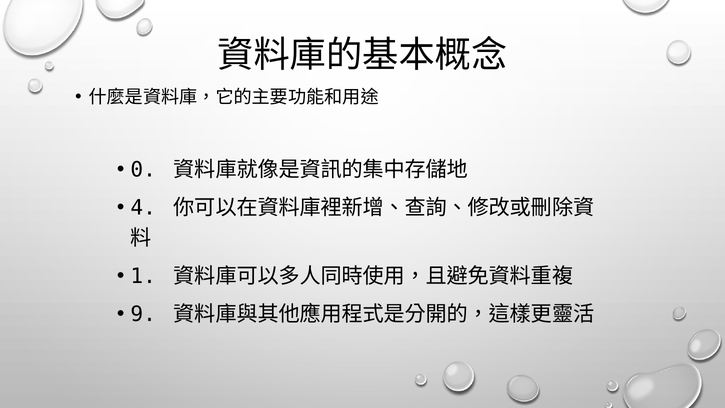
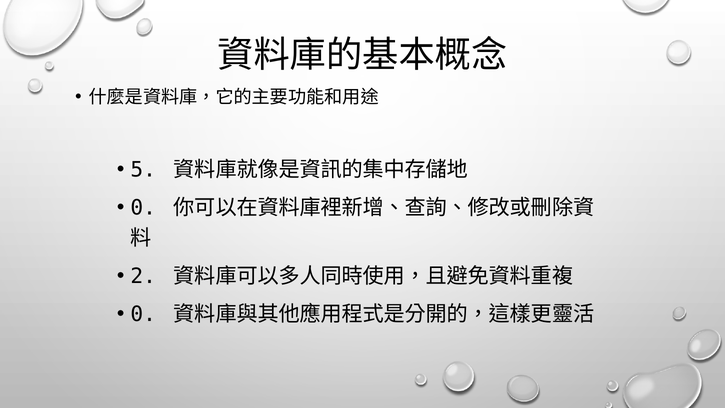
0: 0 -> 5 (143, 170)
4: 4 -> 0 (143, 208)
1: 1 -> 2 (143, 276)
9: 9 -> 0 (143, 314)
